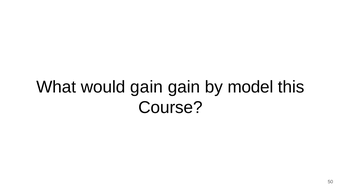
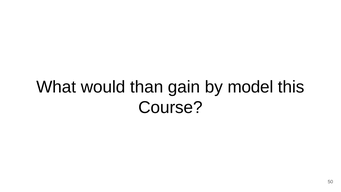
would gain: gain -> than (147, 87)
